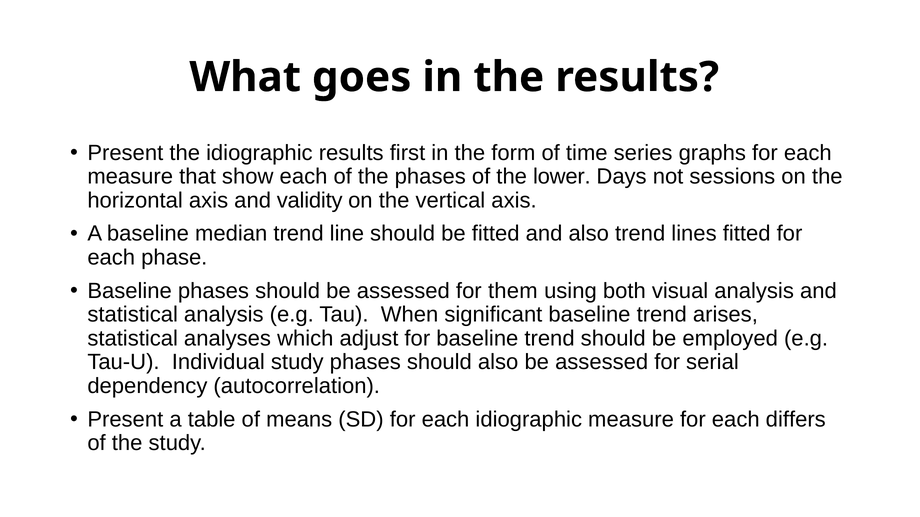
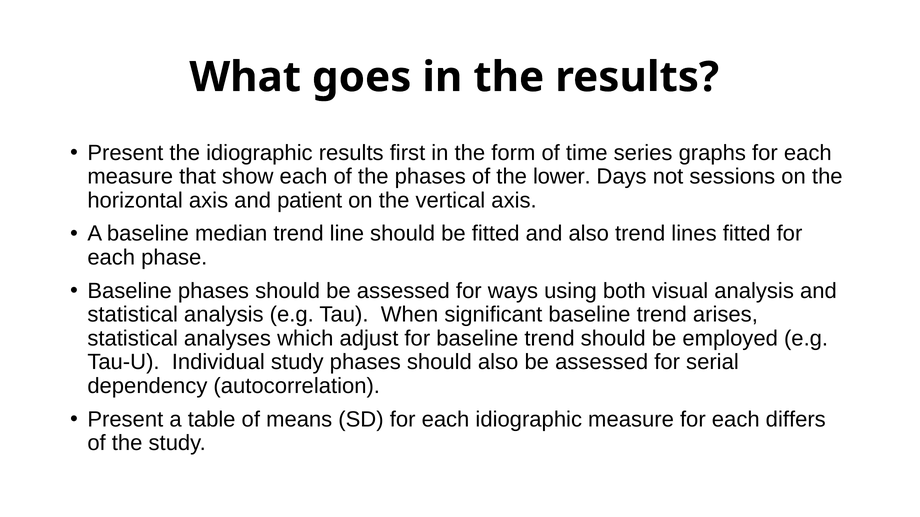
validity: validity -> patient (310, 201)
them: them -> ways (513, 291)
